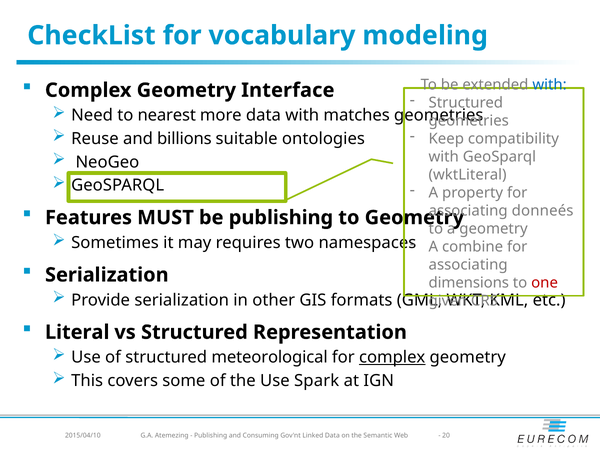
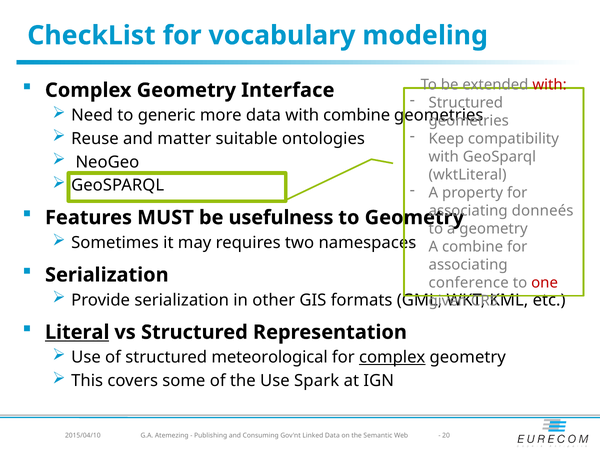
with colour: blue -> red (550, 85)
nearest: nearest -> generic (167, 115)
with matches: matches -> combine (357, 115)
billions: billions -> matter (184, 139)
be publishing: publishing -> usefulness (281, 218)
dimensions: dimensions -> conference (469, 283)
Literal underline: none -> present (77, 332)
